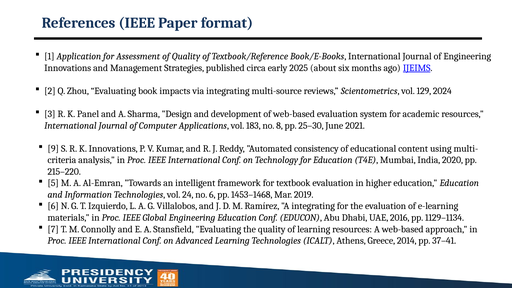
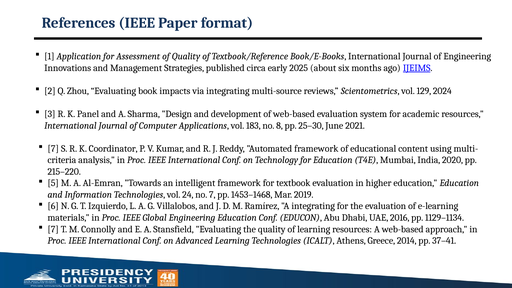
9: 9 -> 7 (53, 149)
K Innovations: Innovations -> Coordinator (113, 149)
Automated consistency: consistency -> framework (316, 149)
no 6: 6 -> 7 (212, 195)
